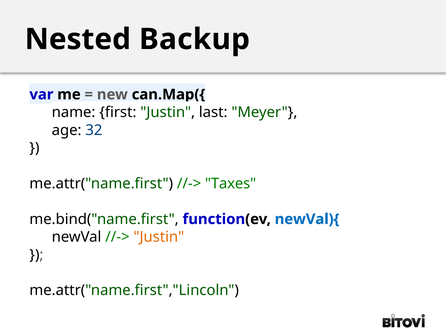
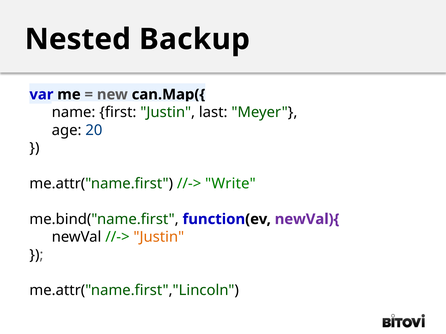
32: 32 -> 20 (94, 130)
Taxes: Taxes -> Write (230, 184)
newVal){ colour: blue -> purple (307, 219)
